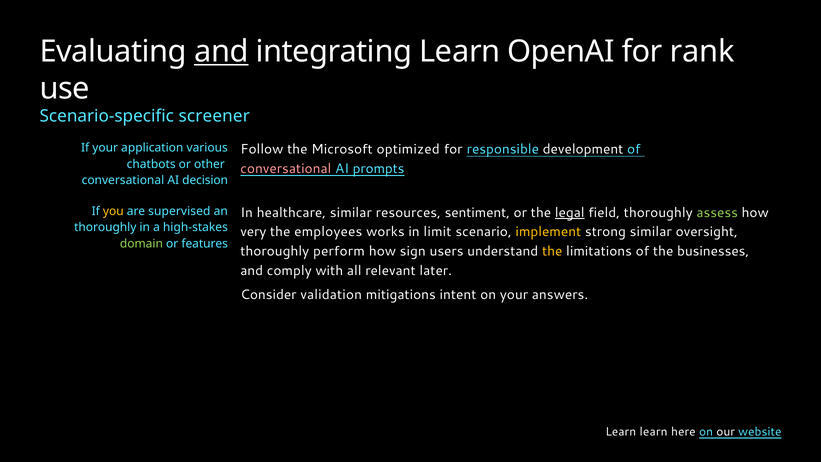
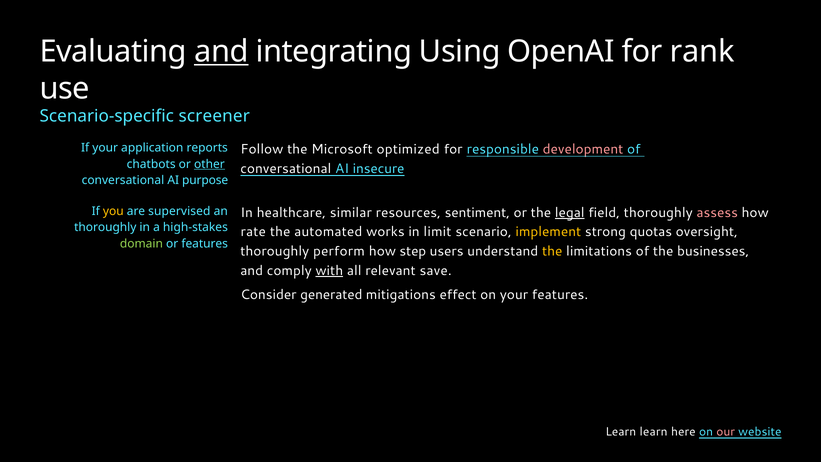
integrating Learn: Learn -> Using (460, 51)
development colour: white -> pink (583, 149)
various: various -> reports (207, 148)
other underline: none -> present (209, 164)
conversational colour: pink -> white (286, 169)
prompts: prompts -> insecure (379, 169)
decision: decision -> purpose (205, 180)
assess colour: light green -> pink (717, 213)
very: very -> rate (253, 232)
employees: employees -> automated (328, 232)
strong similar: similar -> quotas (651, 232)
sign: sign -> step (413, 251)
with underline: none -> present (329, 270)
later: later -> save (436, 270)
validation: validation -> generated (331, 295)
intent: intent -> effect (458, 295)
your answers: answers -> features (560, 295)
our colour: white -> pink (726, 432)
